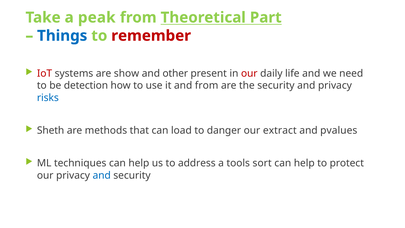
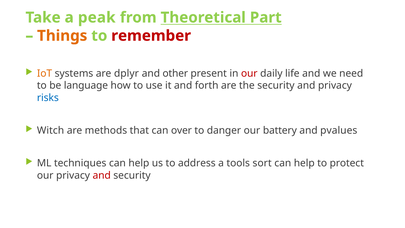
Things colour: blue -> orange (62, 36)
IoT colour: red -> orange (45, 73)
show: show -> dplyr (126, 73)
detection: detection -> language (86, 86)
and from: from -> forth (207, 86)
Sheth: Sheth -> Witch (51, 130)
load: load -> over (181, 130)
extract: extract -> battery (280, 130)
and colour: blue -> red (102, 175)
